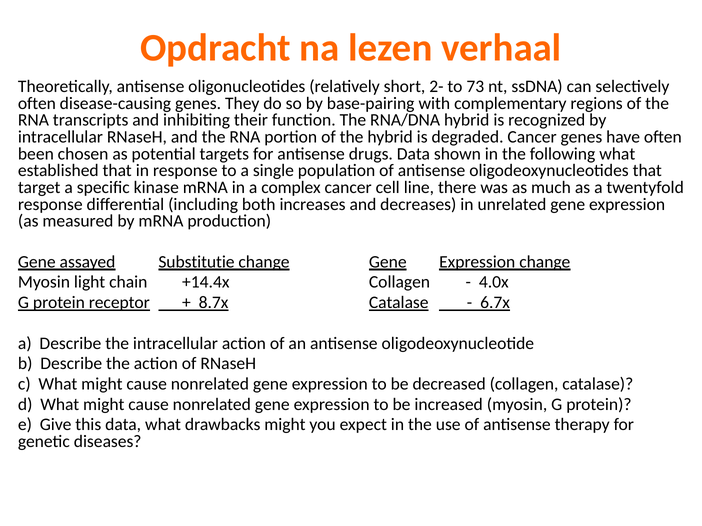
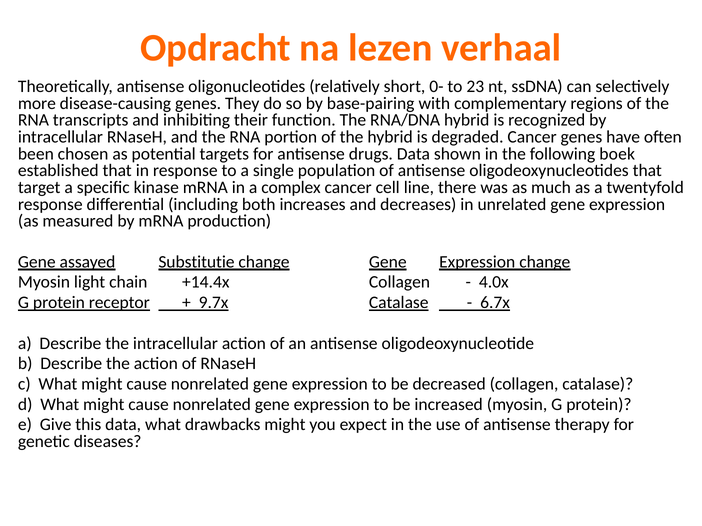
2-: 2- -> 0- (436, 87)
73: 73 -> 23 (475, 87)
often: often -> more (37, 103)
following what: what -> boek (617, 154)
8.7x: 8.7x -> 9.7x (214, 303)
